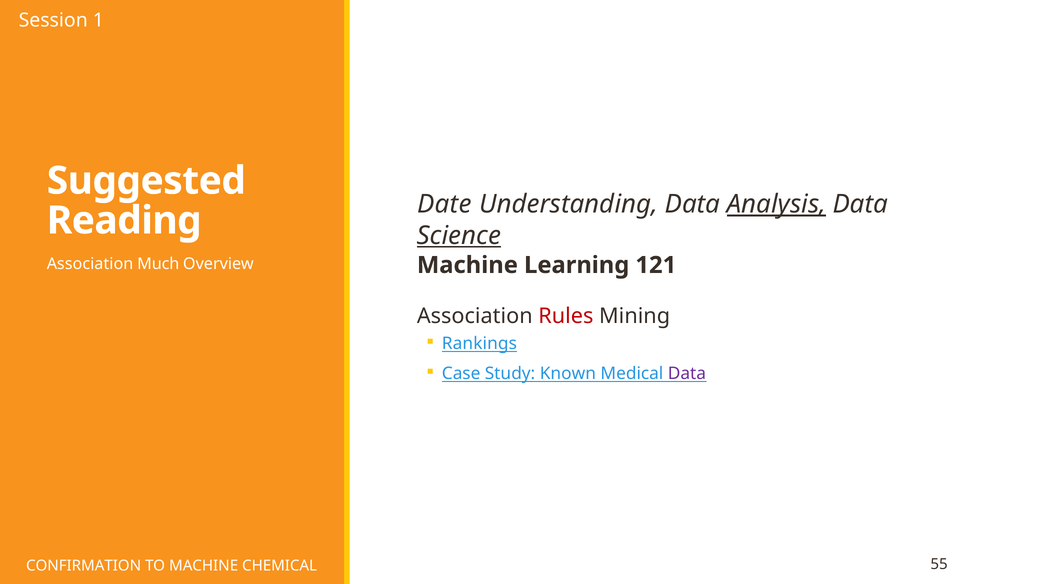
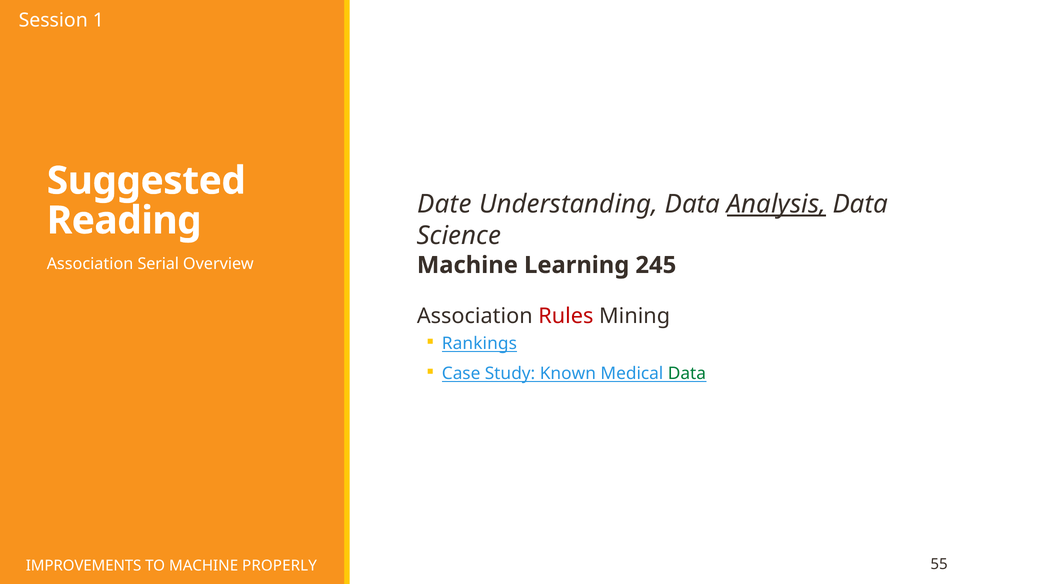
Science underline: present -> none (459, 236)
Much: Much -> Serial (158, 264)
121: 121 -> 245 (656, 265)
Data colour: purple -> green (687, 374)
CONFIRMATION: CONFIRMATION -> IMPROVEMENTS (84, 566)
CHEMICAL: CHEMICAL -> PROPERLY (279, 566)
